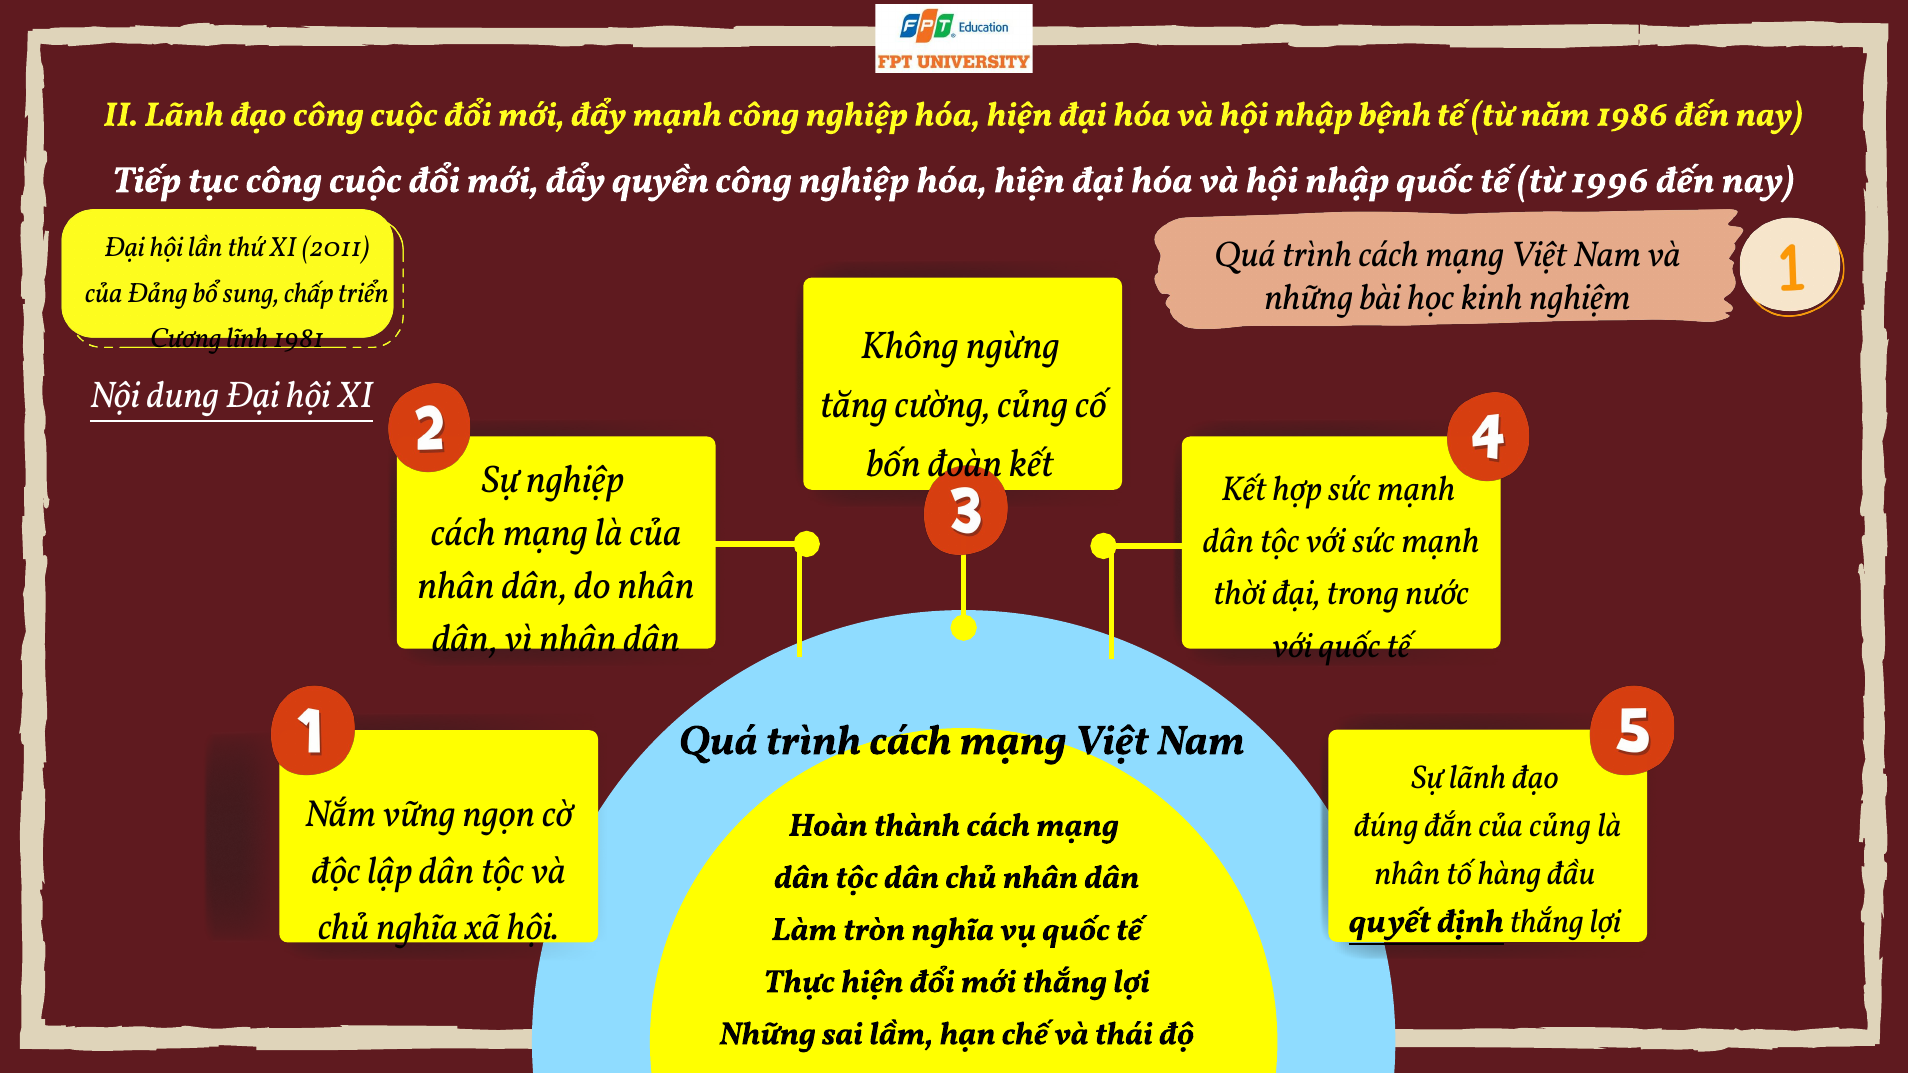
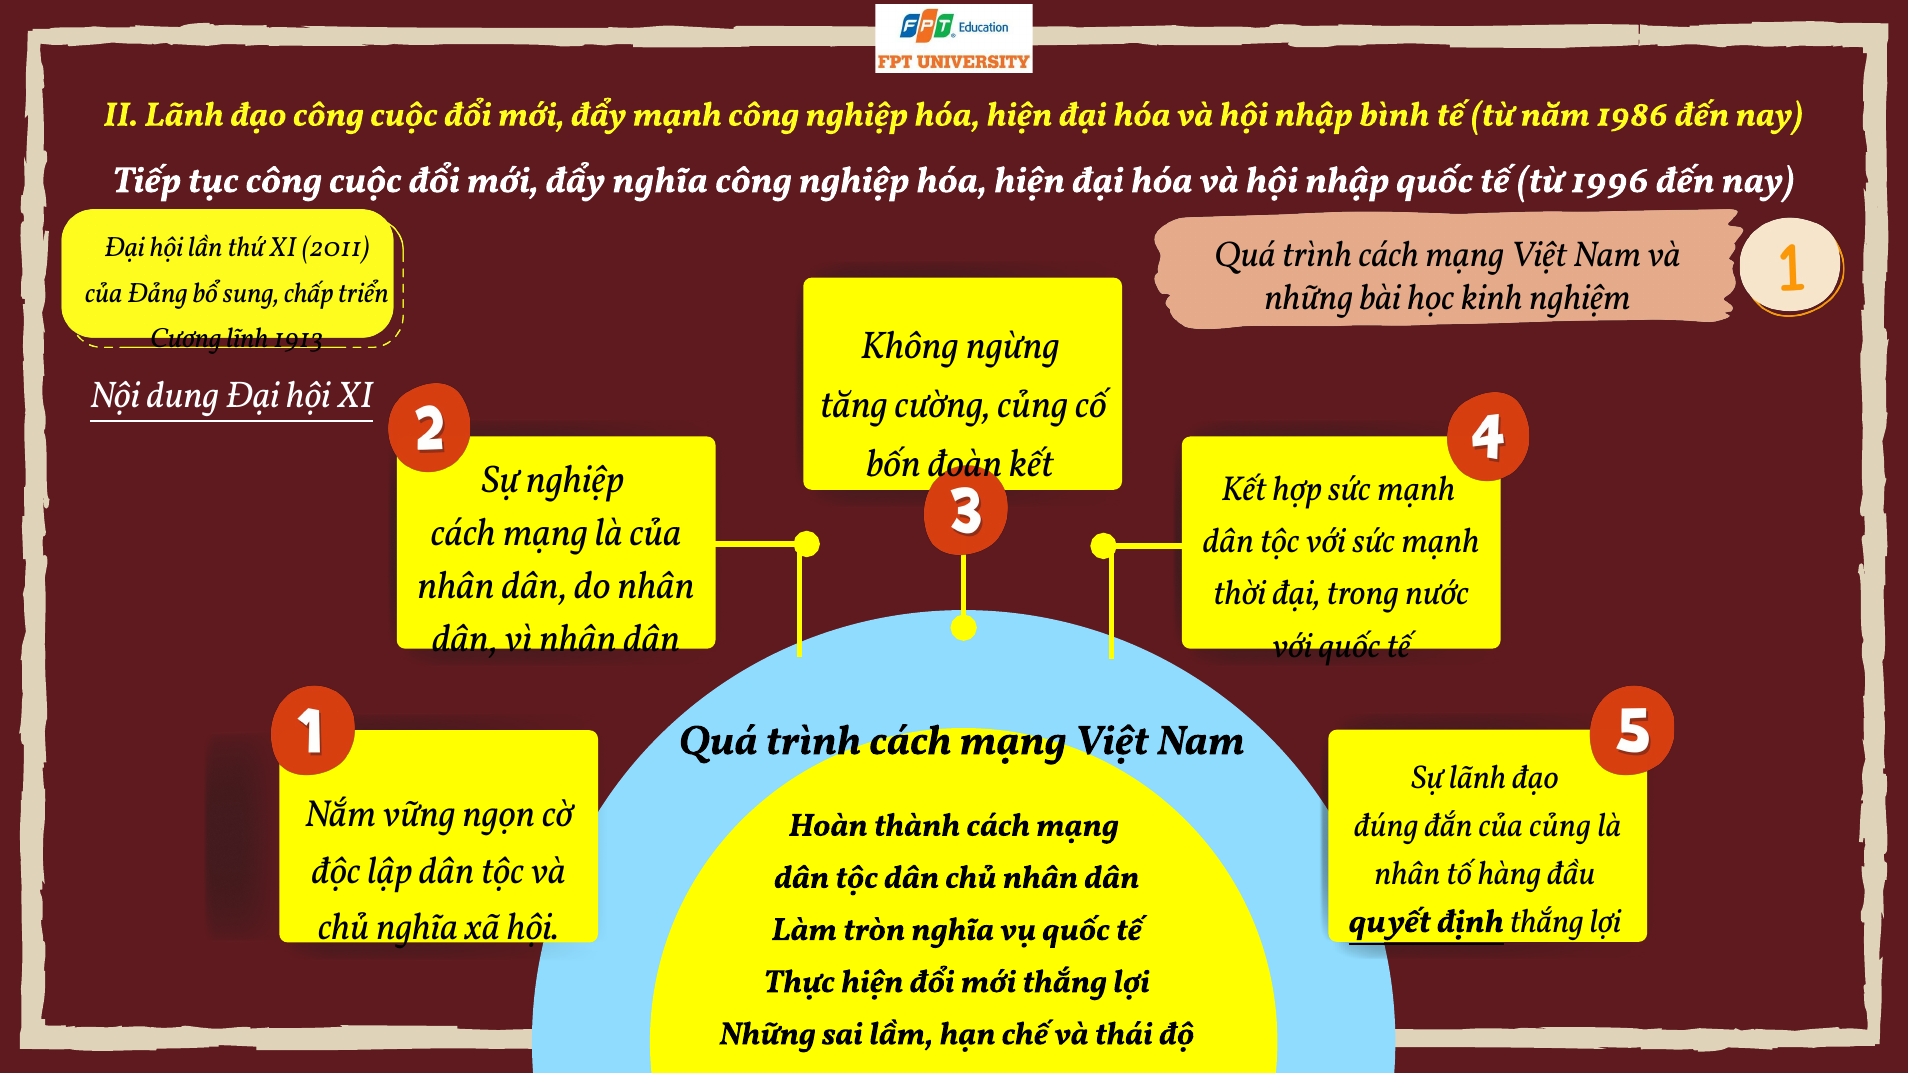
bệnh: bệnh -> bình (1394, 114)
đẩy quyền: quyền -> nghĩa (660, 180)
1981: 1981 -> 1913 (299, 338)
